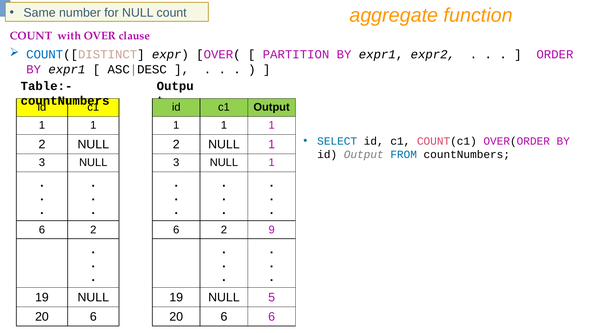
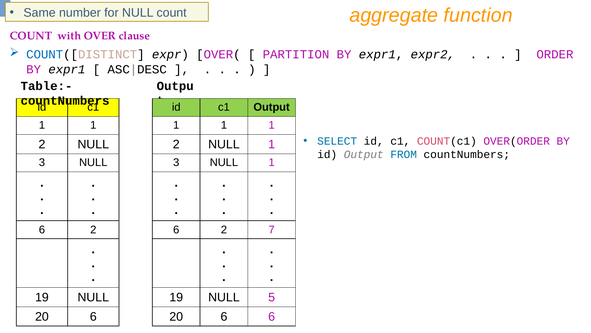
9: 9 -> 7 (272, 229)
